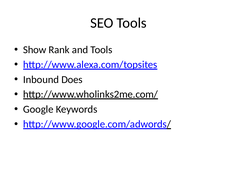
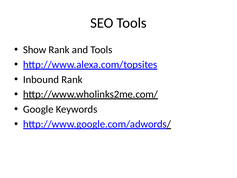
Inbound Does: Does -> Rank (72, 79)
